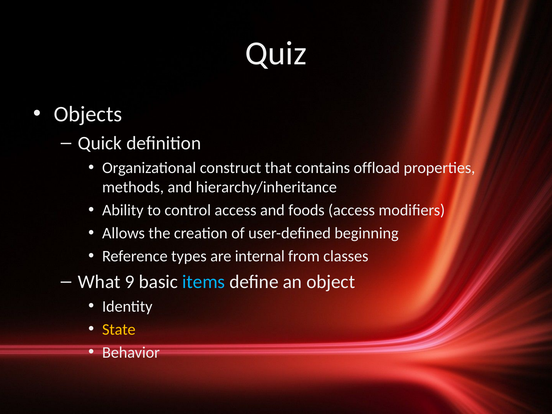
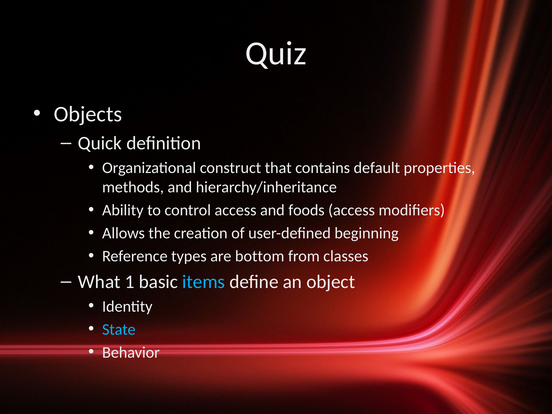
offload: offload -> default (377, 168)
internal: internal -> bottom (260, 256)
9: 9 -> 1 (130, 282)
State colour: yellow -> light blue (119, 329)
